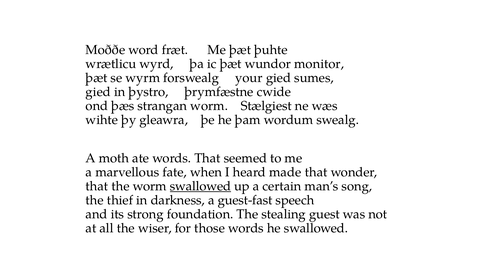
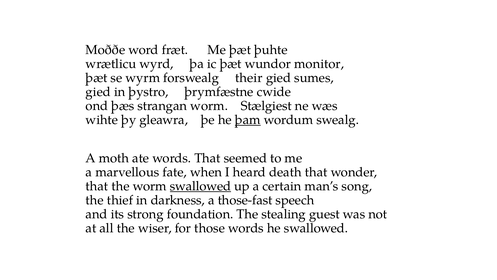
your: your -> their (249, 78)
þam underline: none -> present (248, 120)
made: made -> death (285, 172)
guest-fast: guest-fast -> those-fast (245, 200)
